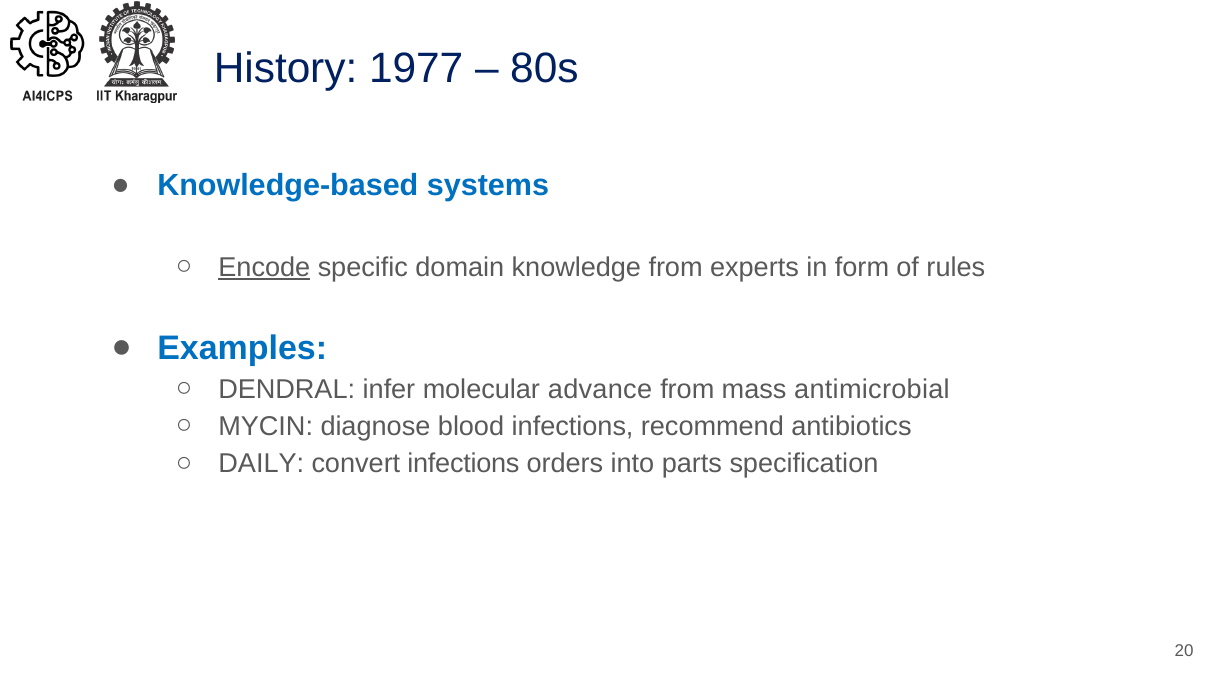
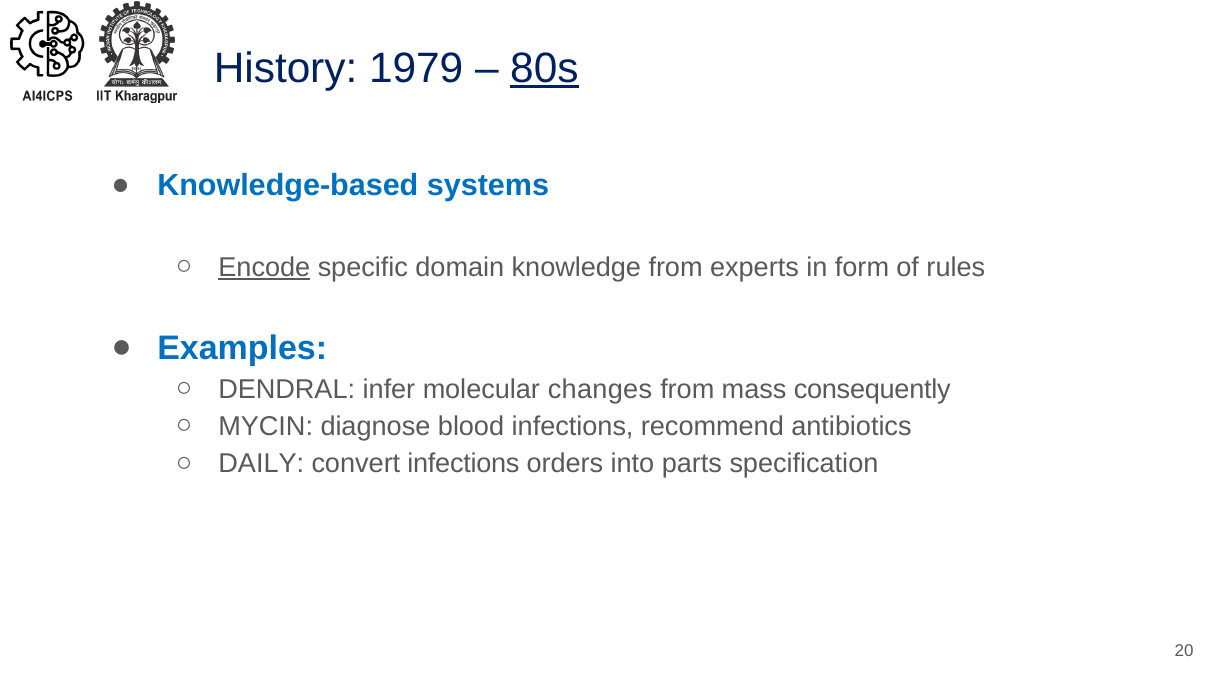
1977: 1977 -> 1979 (416, 68)
80s underline: none -> present (544, 68)
advance: advance -> changes (600, 389)
antimicrobial: antimicrobial -> consequently (872, 389)
